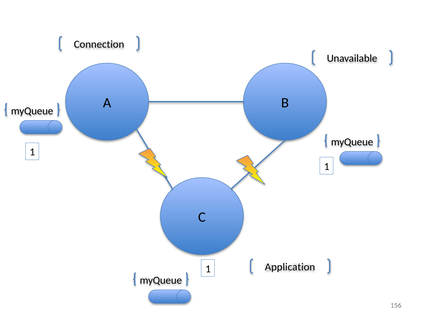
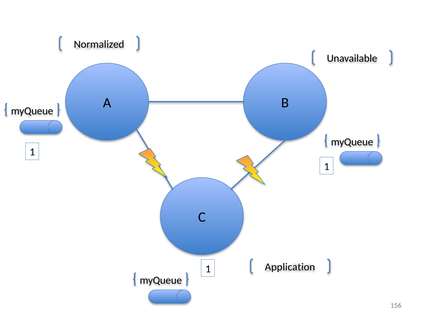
Connection: Connection -> Normalized (99, 44)
